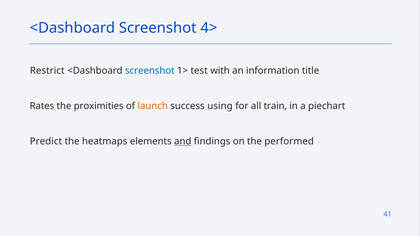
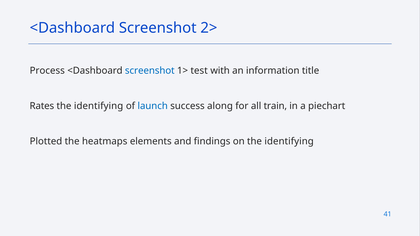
4>: 4> -> 2> (209, 28)
Restrict: Restrict -> Process (47, 71)
proximities: proximities -> identifying (99, 106)
launch colour: orange -> blue (153, 106)
using: using -> along (220, 106)
Predict: Predict -> Plotted (46, 142)
and underline: present -> none (183, 142)
on the performed: performed -> identifying (289, 142)
